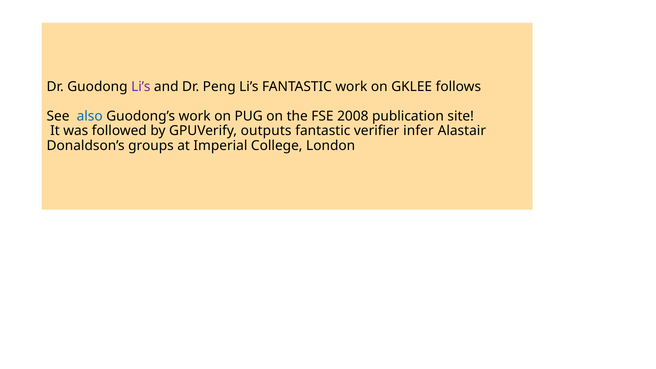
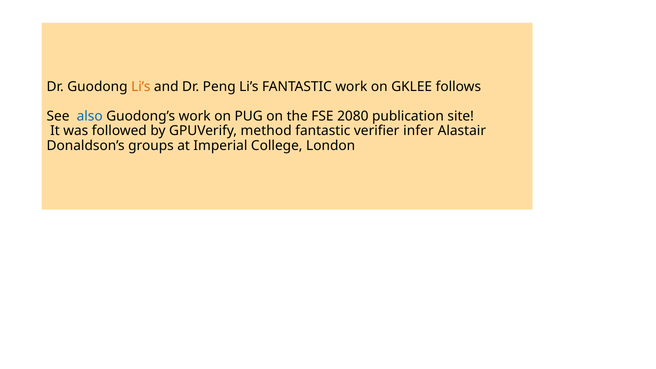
Li’s colour: purple -> orange (141, 87)
2008: 2008 -> 2080 (353, 116)
outputs: outputs -> method (266, 131)
